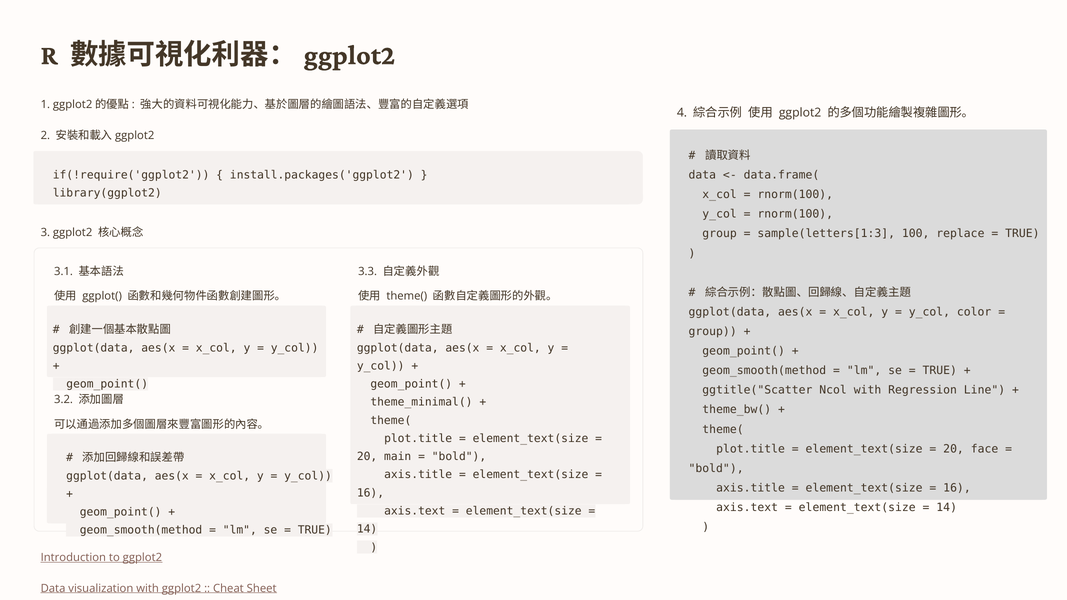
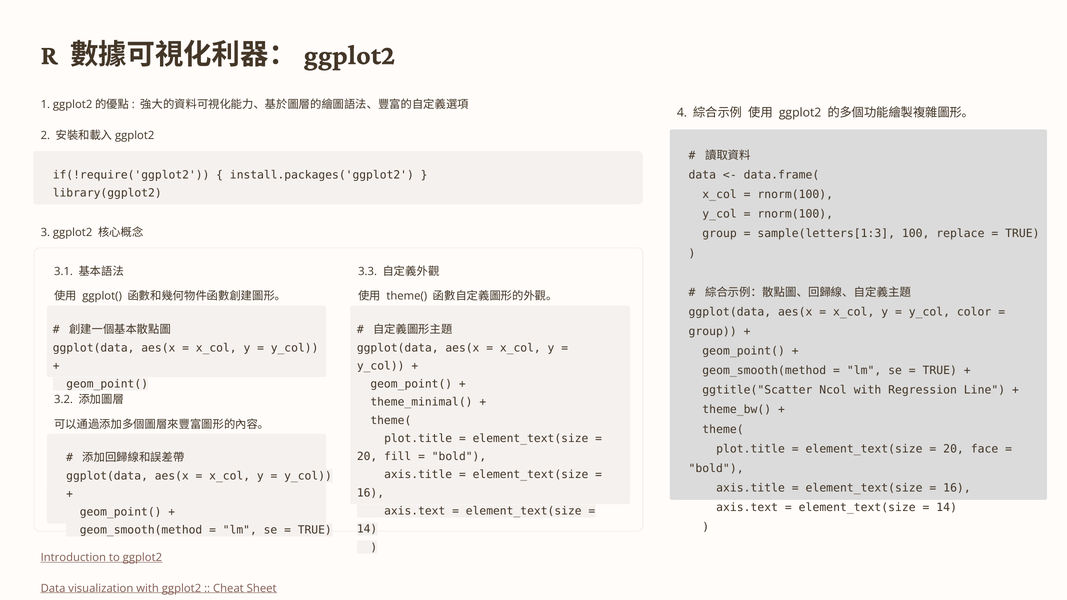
main: main -> fill (398, 457)
